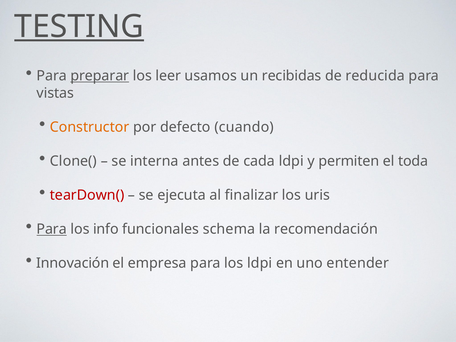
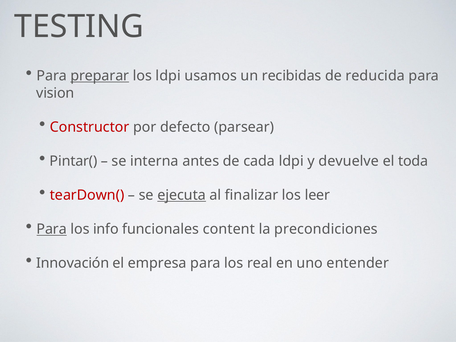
TESTING underline: present -> none (79, 27)
los leer: leer -> ldpi (168, 76)
vistas: vistas -> vision (55, 93)
Constructor colour: orange -> red (90, 127)
cuando: cuando -> parsear (244, 127)
Clone(: Clone( -> Pintar( (74, 161)
permiten: permiten -> devuelve (349, 161)
ejecuta underline: none -> present (182, 195)
uris: uris -> leer (317, 195)
schema: schema -> content (229, 229)
recomendación: recomendación -> precondiciones (326, 229)
los ldpi: ldpi -> real (260, 263)
